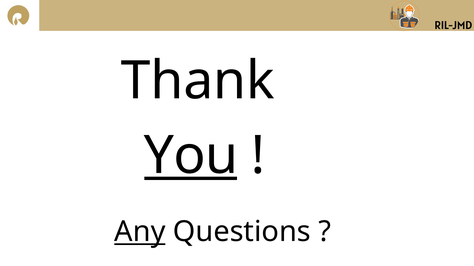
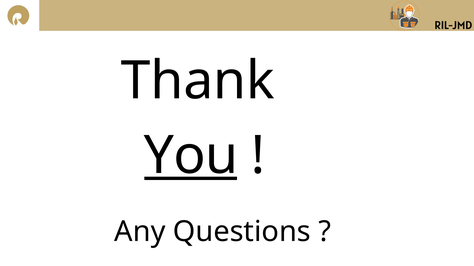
Any underline: present -> none (140, 232)
